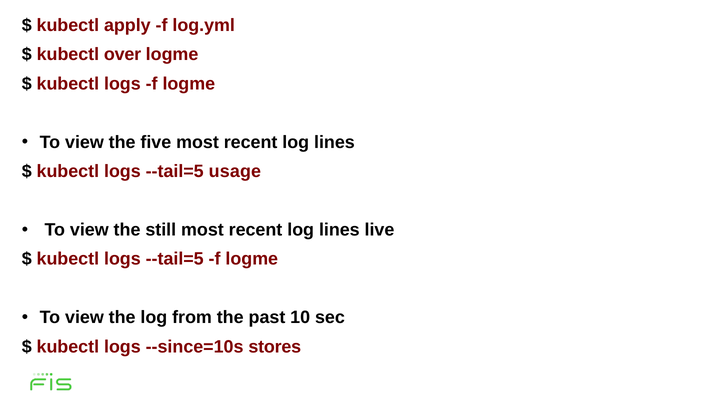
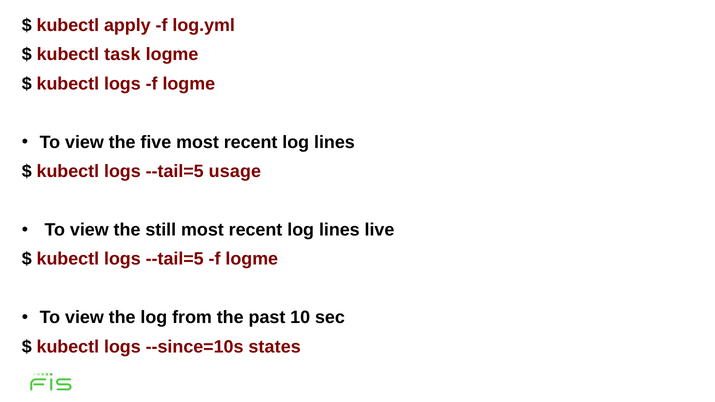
over: over -> task (122, 55)
stores: stores -> states (275, 347)
